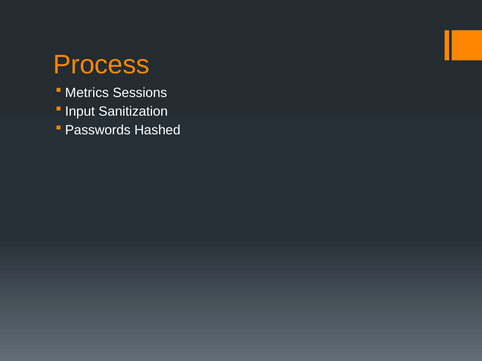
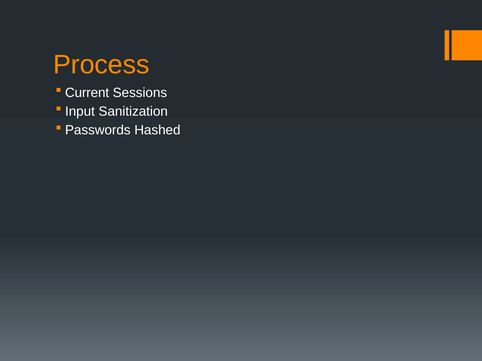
Metrics: Metrics -> Current (87, 93)
